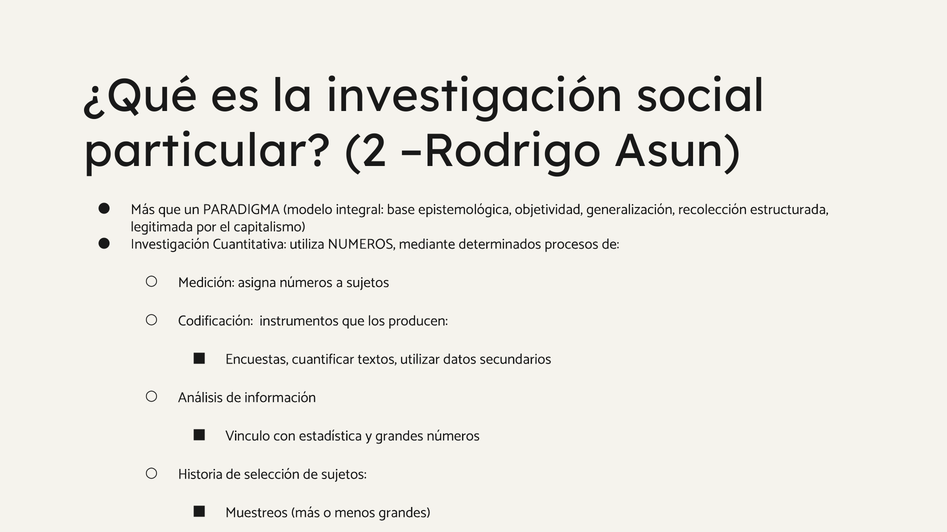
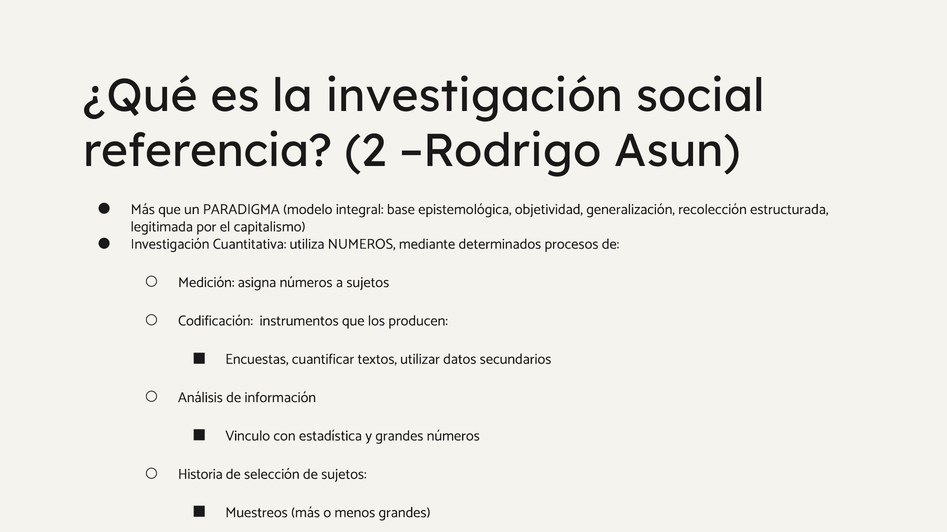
particular: particular -> referencia (208, 151)
